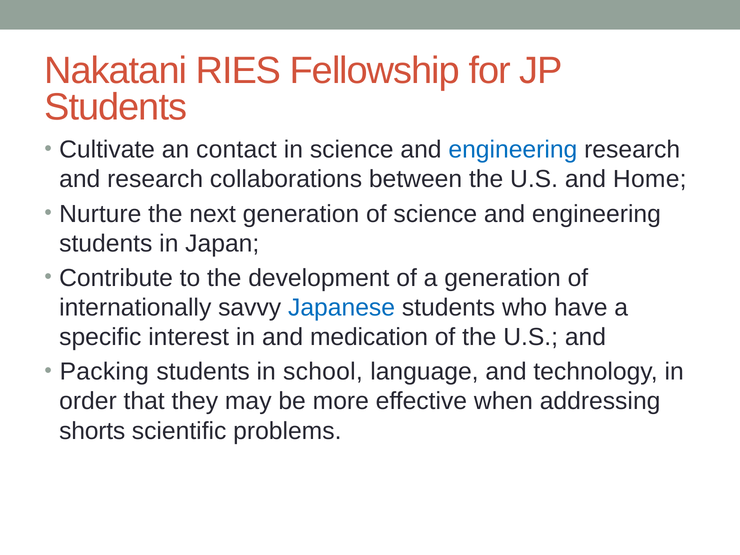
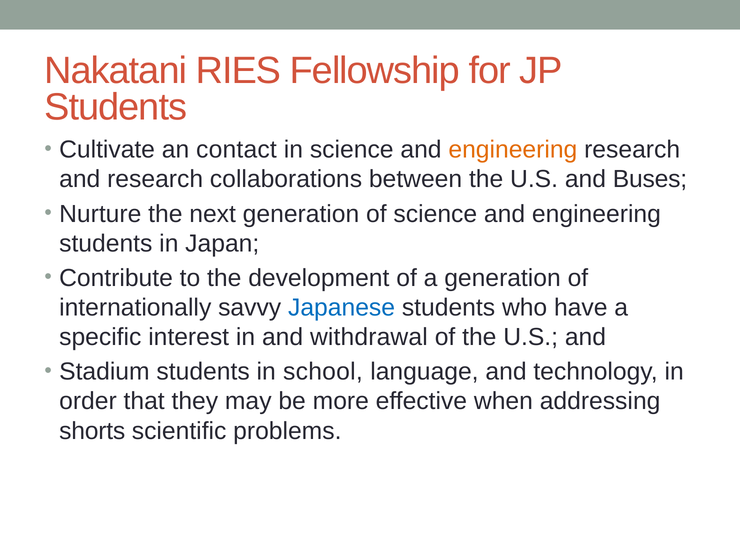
engineering colour: blue -> orange (513, 150)
Home: Home -> Buses (650, 179)
medication: medication -> withdrawal (369, 337)
Packing: Packing -> Stadium (104, 372)
